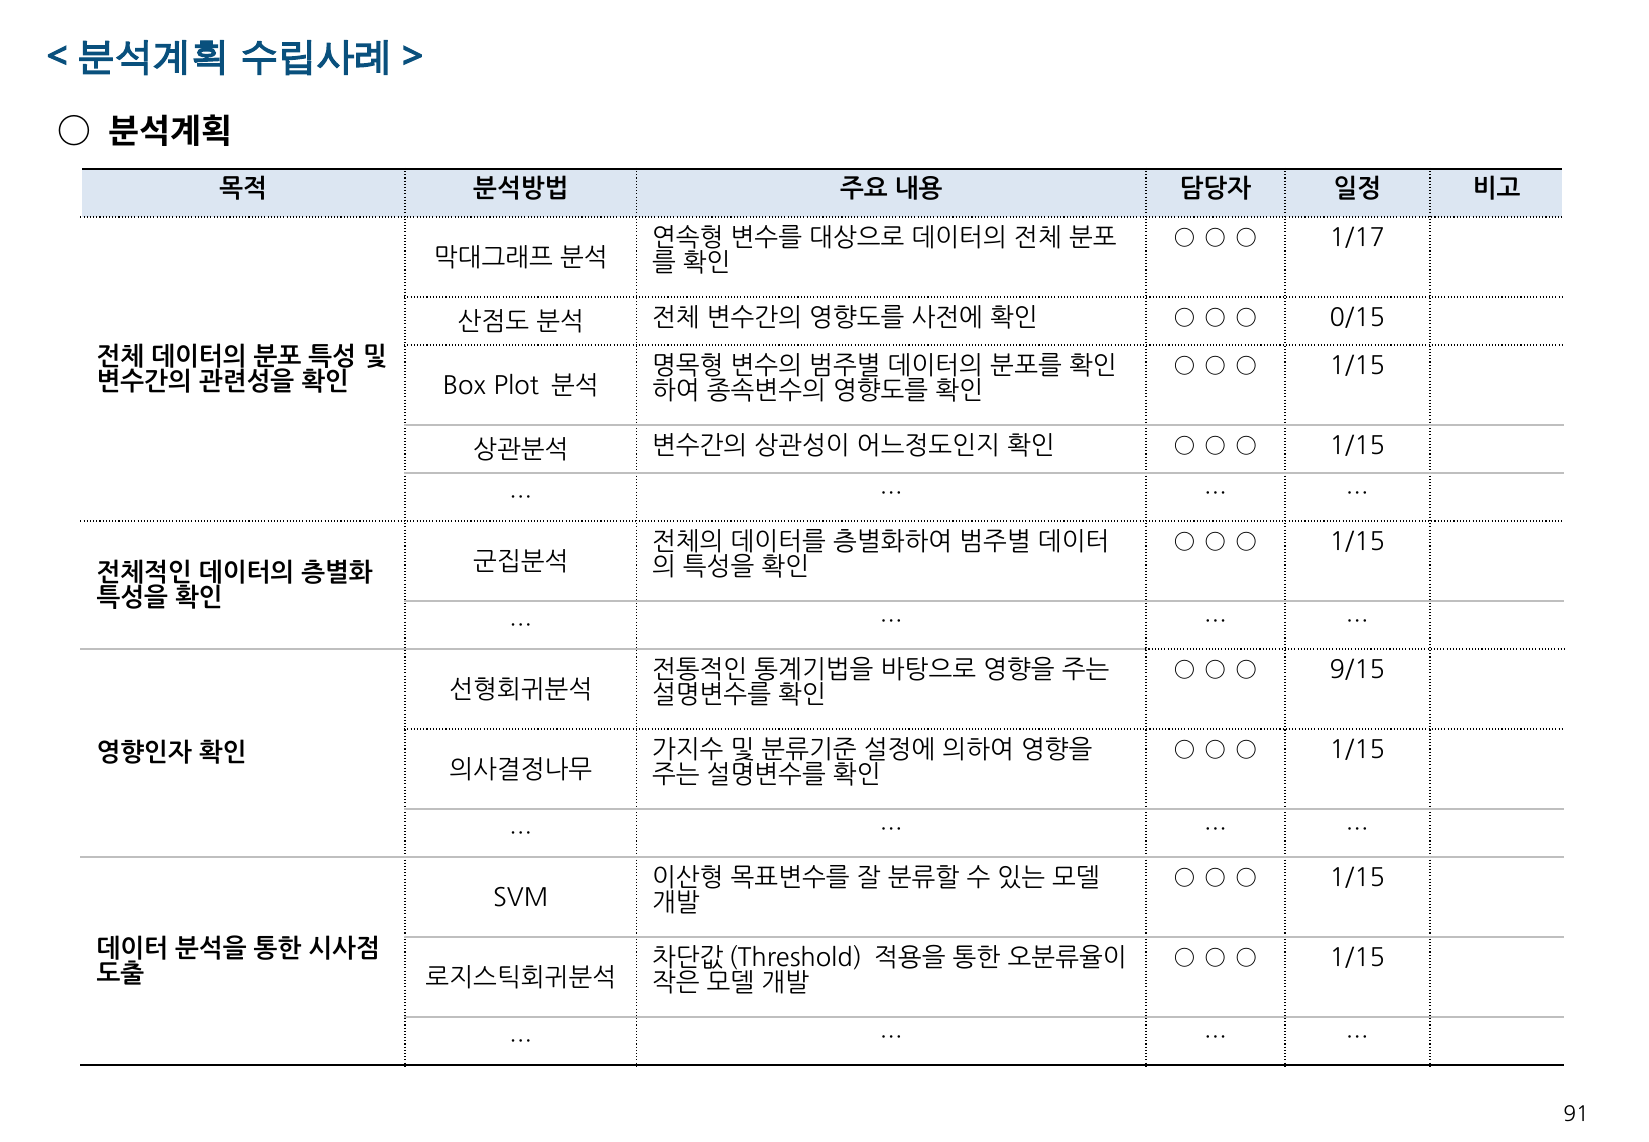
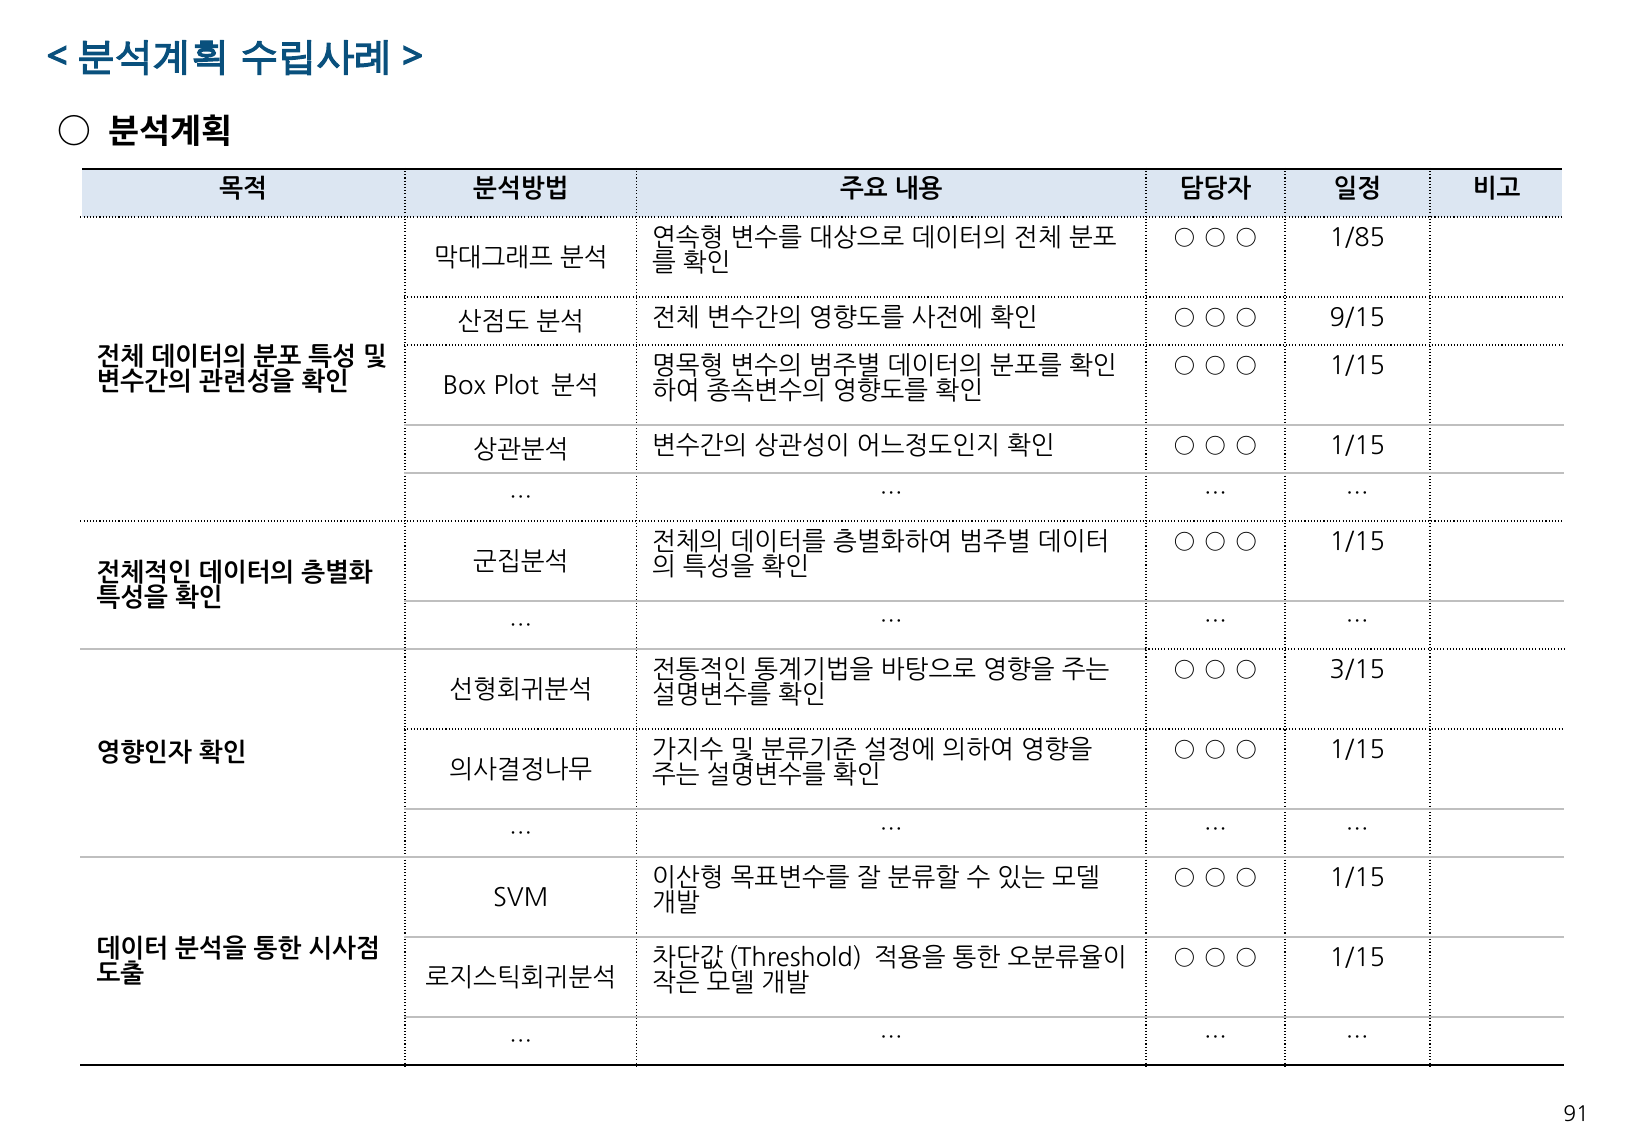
1/17: 1/17 -> 1/85 (1357, 238)
0/15: 0/15 -> 9/15 (1357, 318)
9/15: 9/15 -> 3/15 (1357, 670)
